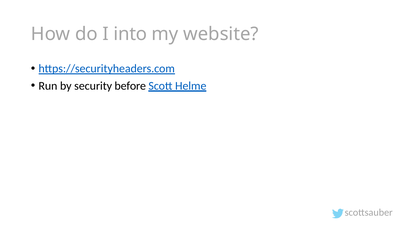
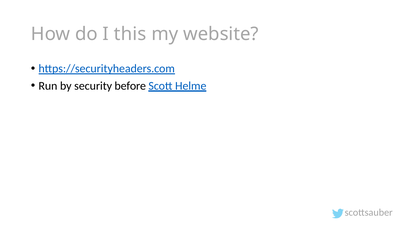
into: into -> this (130, 34)
